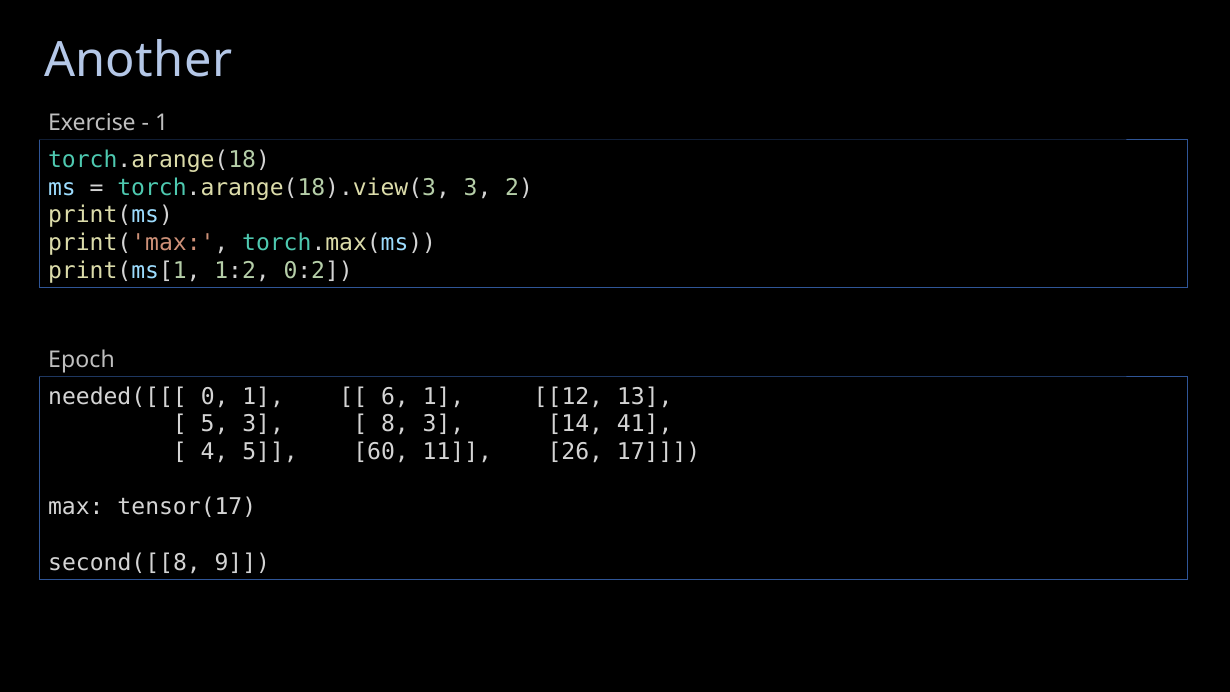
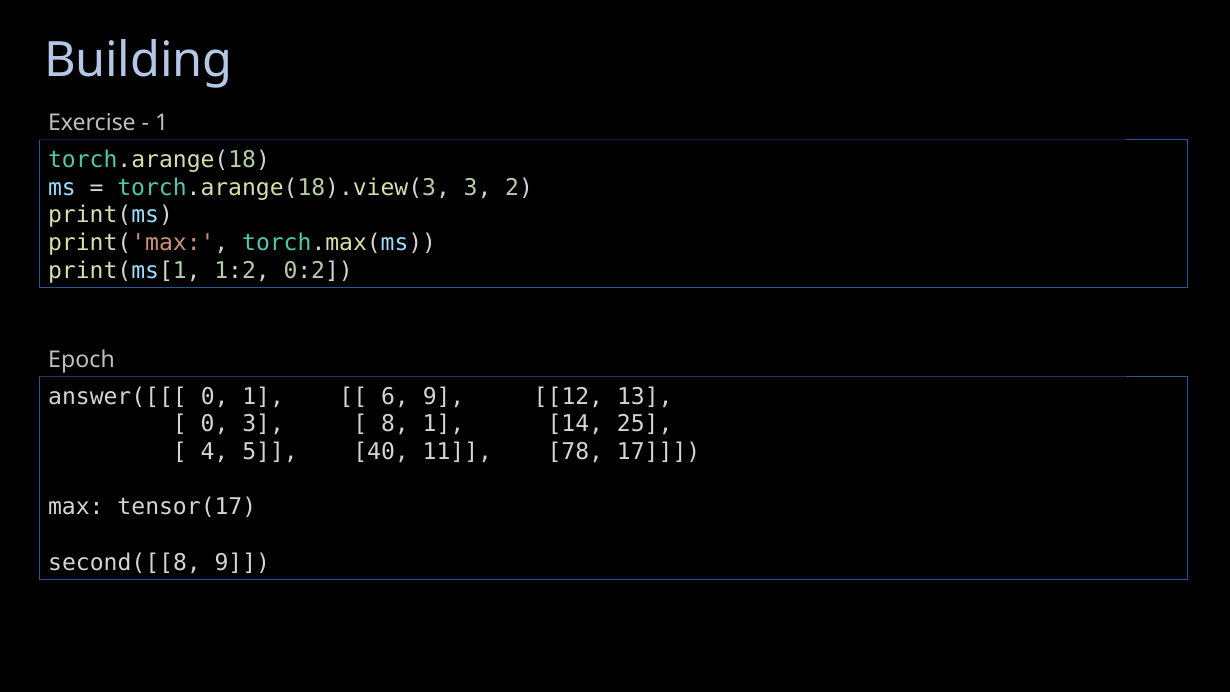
Another: Another -> Building (138, 60)
needed([[[: needed([[[ -> answer([[[ (117, 397)
6 1: 1 -> 9 (444, 397)
5: 5 -> 0 (215, 424)
8 3: 3 -> 1 (444, 424)
41: 41 -> 25 (645, 424)
60: 60 -> 40 (381, 452)
26: 26 -> 78 (575, 452)
